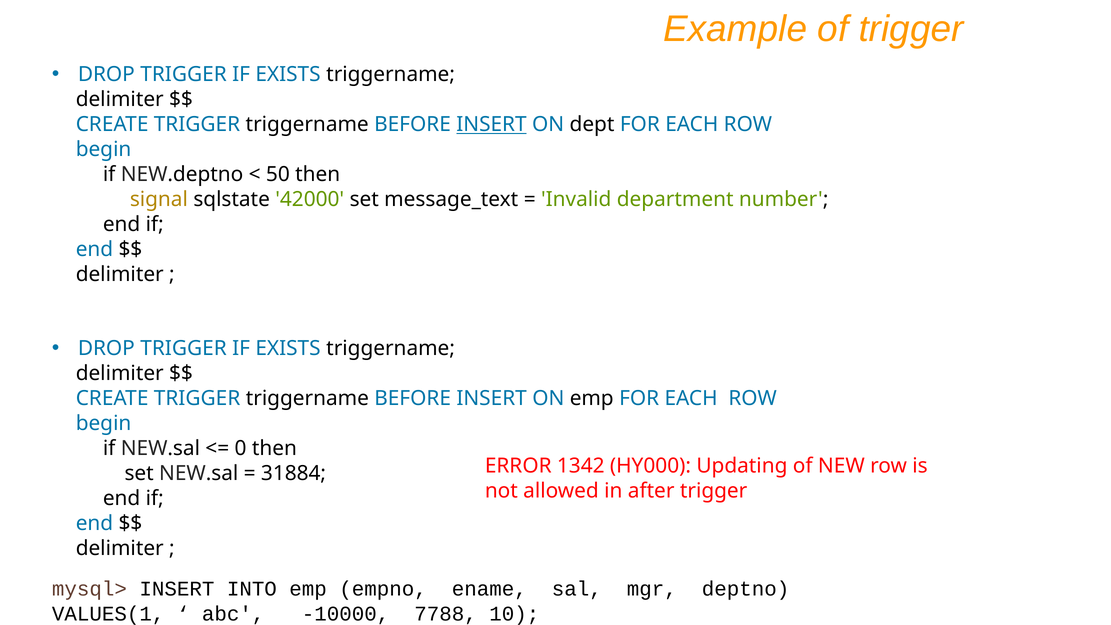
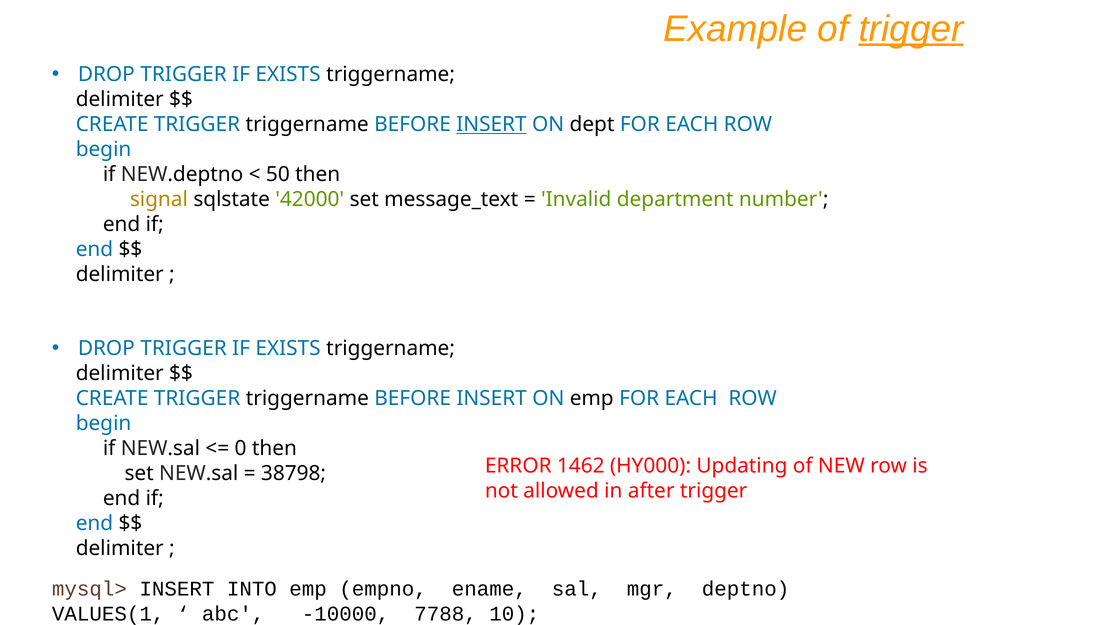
trigger underline: none -> present (911, 29)
1342: 1342 -> 1462 (581, 466)
31884: 31884 -> 38798 (294, 473)
